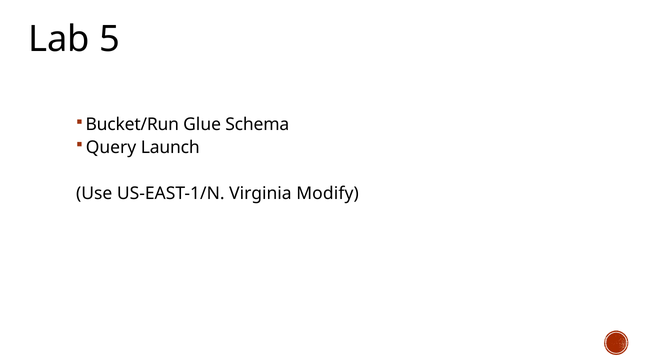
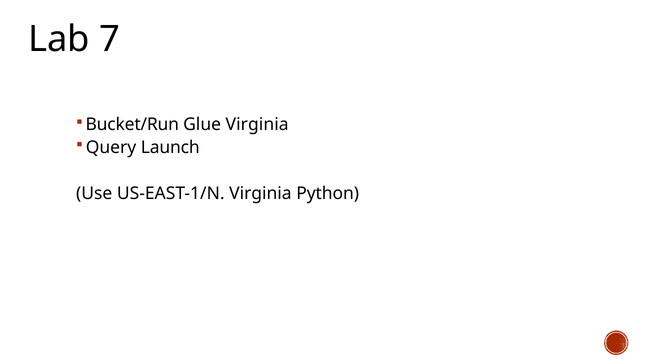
5: 5 -> 7 (110, 39)
Glue Schema: Schema -> Virginia (257, 124)
Modify: Modify -> Python (328, 193)
